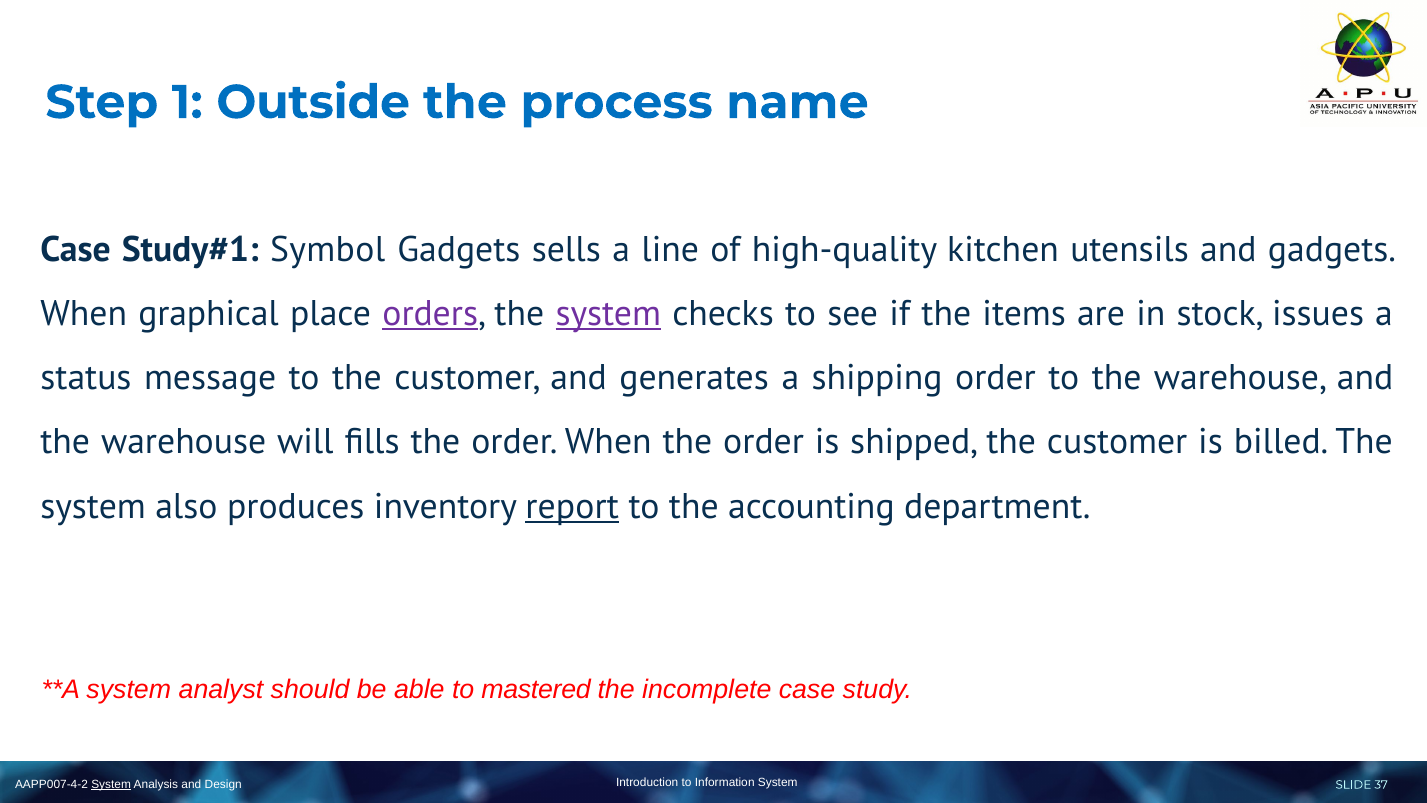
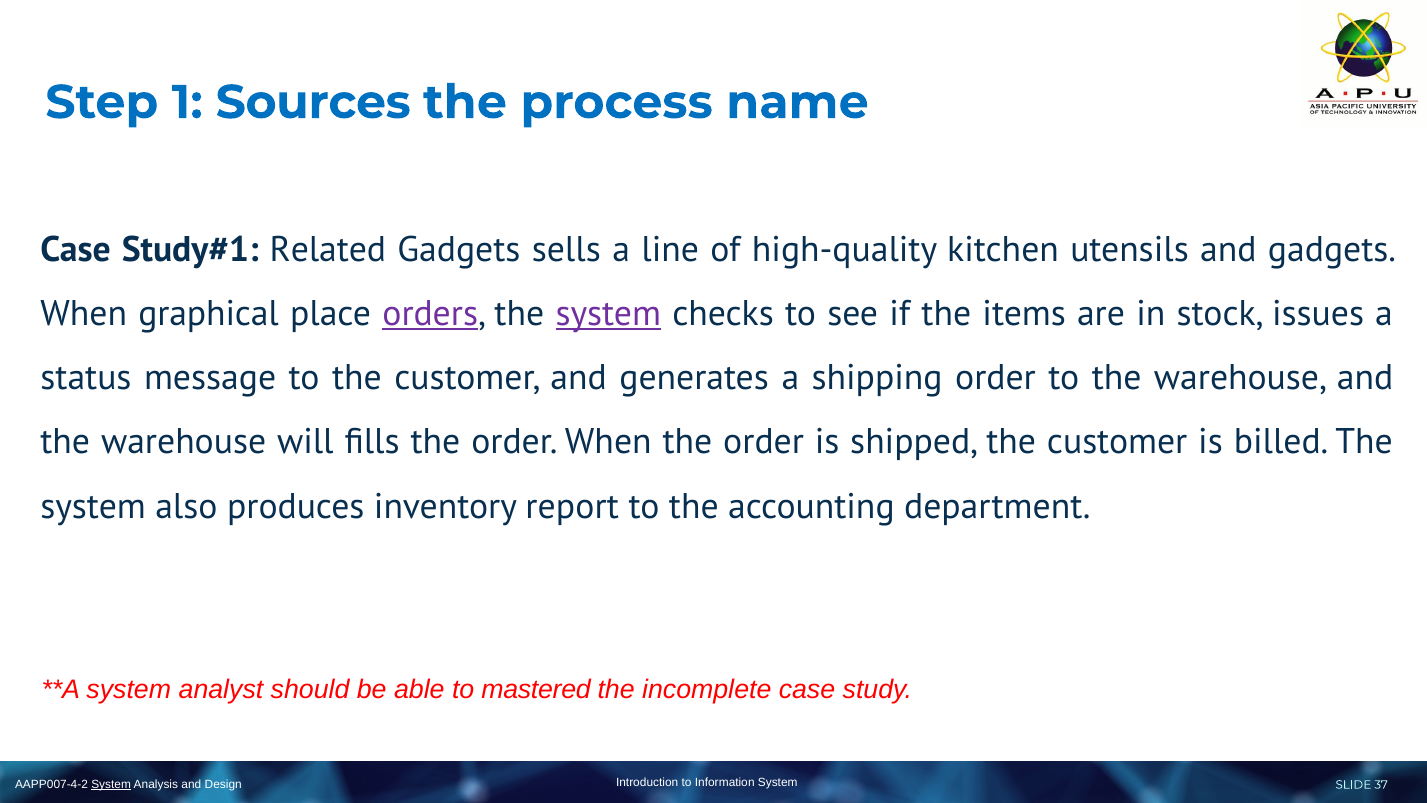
Outside: Outside -> Sources (313, 102)
Symbol: Symbol -> Related (328, 249)
report underline: present -> none (572, 506)
